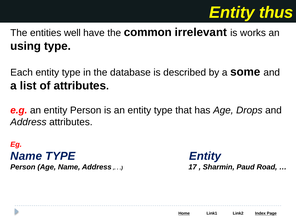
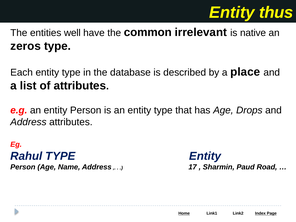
works: works -> native (253, 33)
using: using -> zeros (26, 46)
some: some -> place (245, 72)
Name: Name -> Rahul (26, 156)
